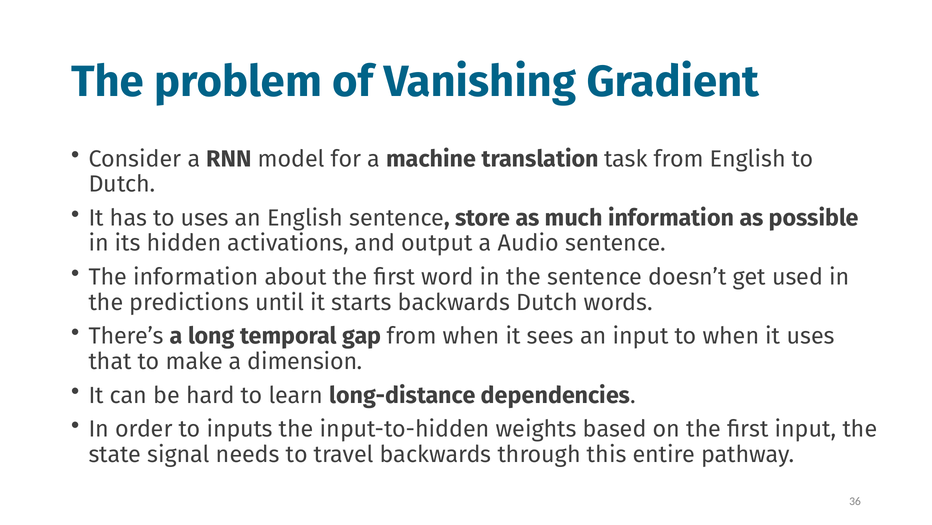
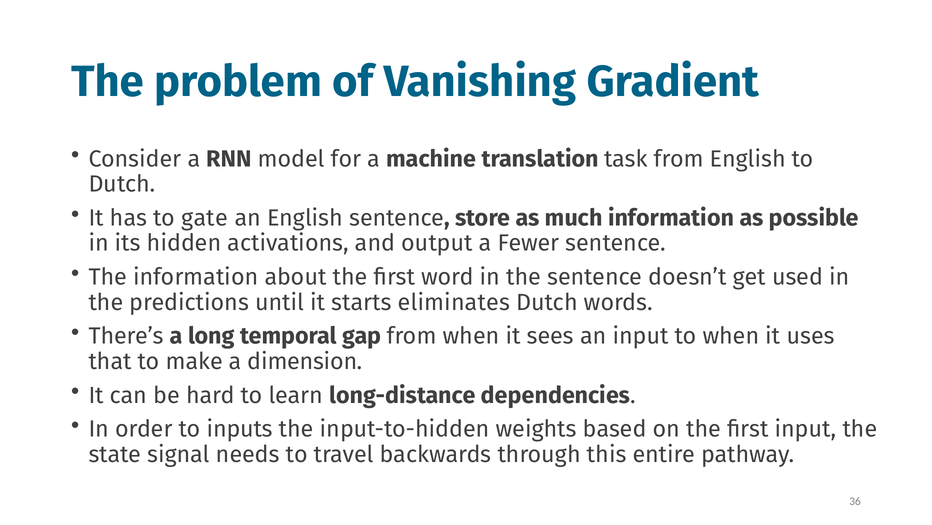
to uses: uses -> gate (205, 218)
Audio: Audio -> Fewer (529, 243)
starts backwards: backwards -> eliminates (454, 302)
